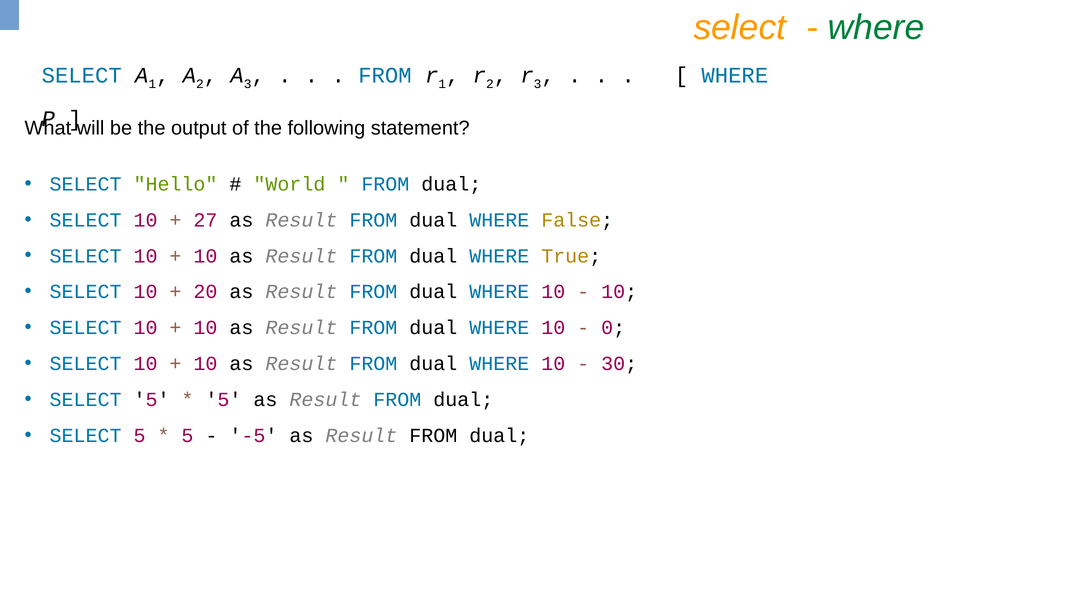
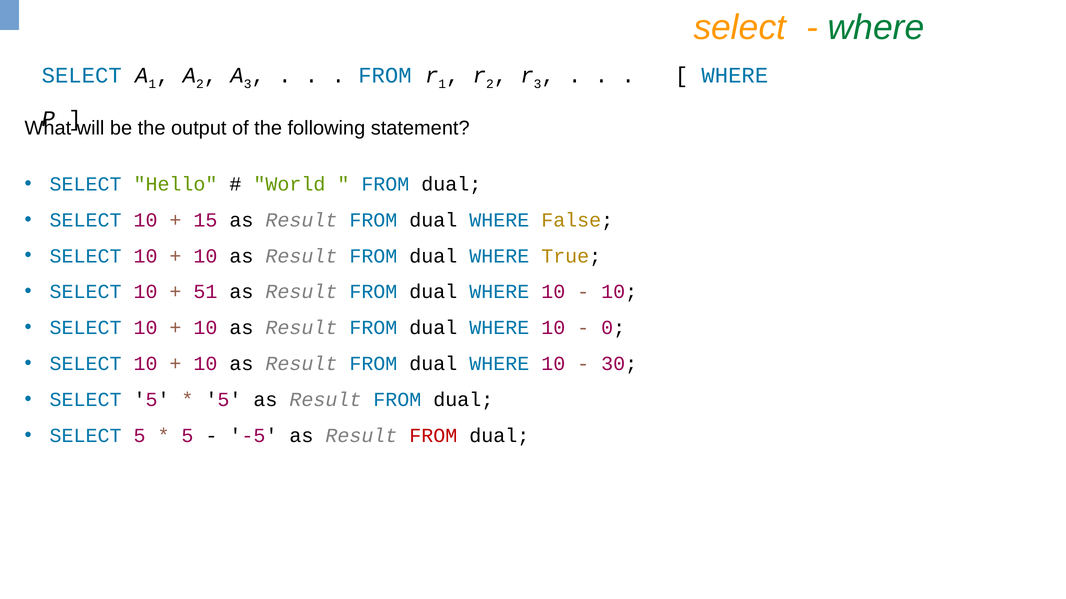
27: 27 -> 15 (205, 220)
20: 20 -> 51 (205, 292)
FROM colour: black -> red (433, 436)
